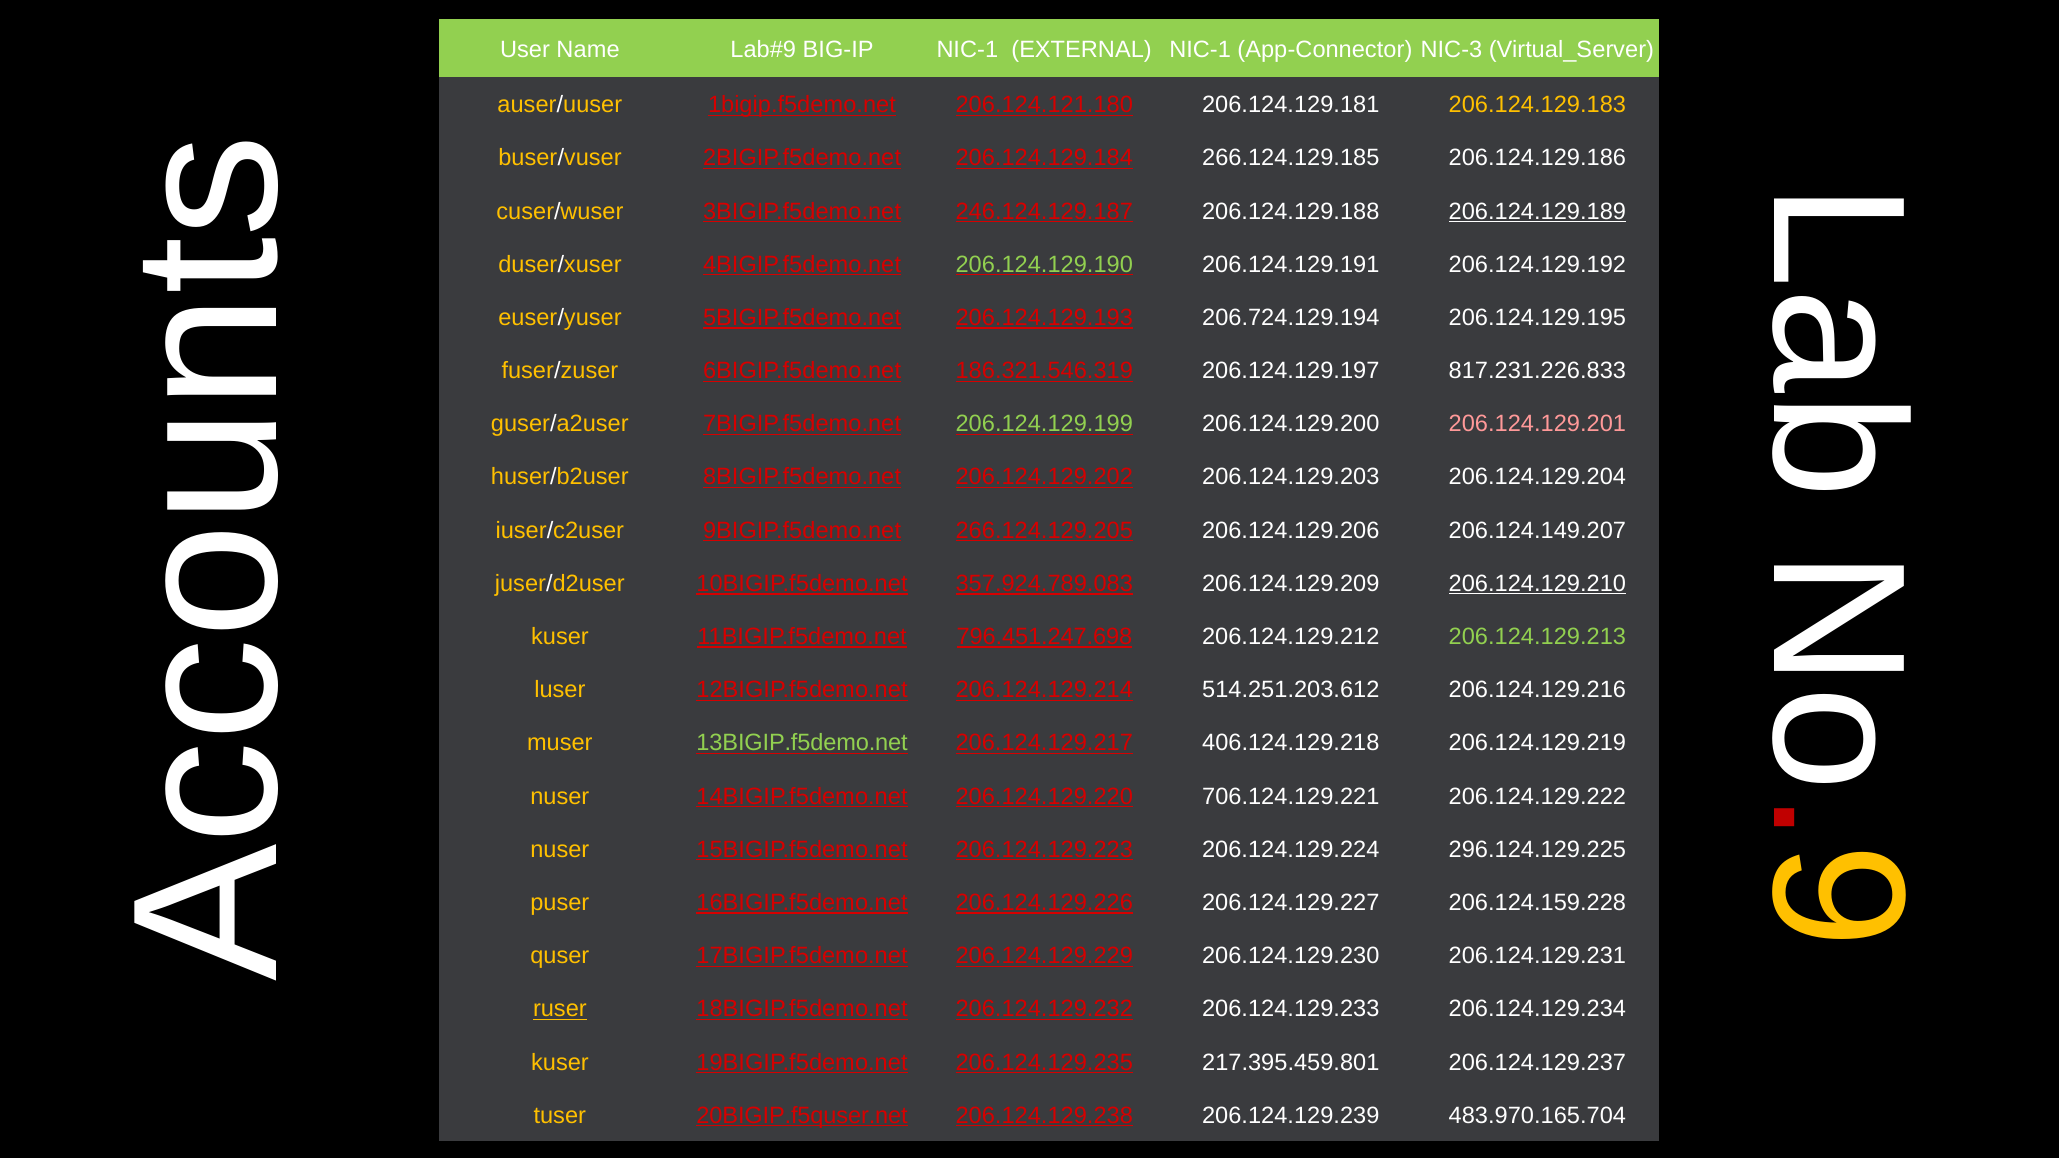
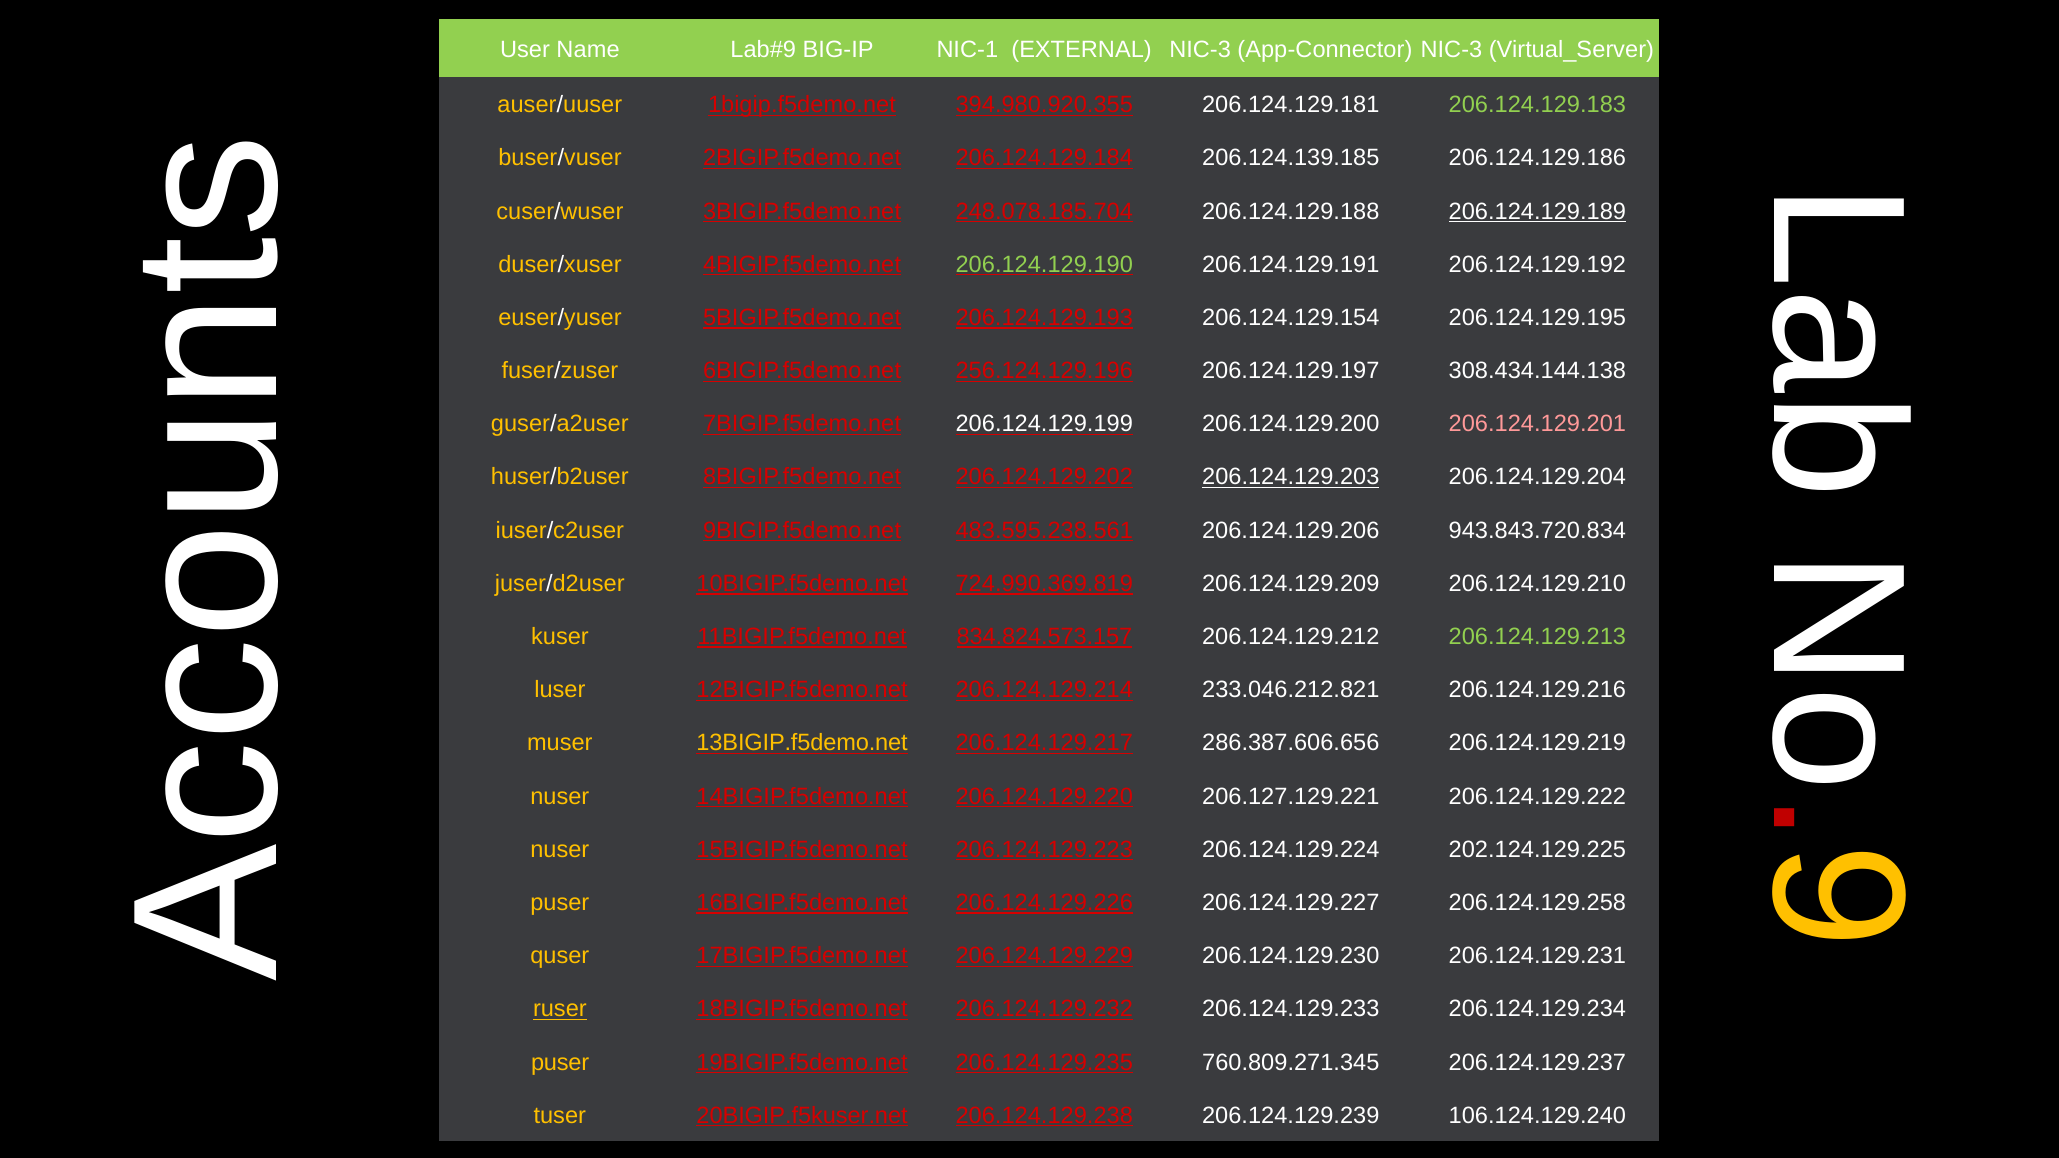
EXTERNAL NIC-1: NIC-1 -> NIC-3 (1200, 49)
206.124.121.180: 206.124.121.180 -> 394.980.920.355 (1044, 105)
206.124.129.183 colour: yellow -> light green (1537, 105)
266.124.129.185: 266.124.129.185 -> 206.124.139.185 (1291, 158)
246.124.129.187: 246.124.129.187 -> 248.078.185.704 (1044, 211)
206.724.129.194: 206.724.129.194 -> 206.124.129.154 (1291, 318)
186.321.546.319: 186.321.546.319 -> 256.124.129.196 (1044, 371)
817.231.226.833: 817.231.226.833 -> 308.434.144.138 (1537, 371)
206.124.129.199 colour: light green -> white (1044, 424)
206.124.129.203 underline: none -> present (1291, 477)
266.124.129.205: 266.124.129.205 -> 483.595.238.561 (1044, 530)
206.124.149.207: 206.124.149.207 -> 943.843.720.834 (1537, 530)
357.924.789.083: 357.924.789.083 -> 724.990.369.819 (1044, 584)
206.124.129.210 underline: present -> none (1537, 584)
796.451.247.698: 796.451.247.698 -> 834.824.573.157 (1044, 637)
514.251.203.612: 514.251.203.612 -> 233.046.212.821 (1291, 690)
13BIGIP.f5demo.net colour: light green -> yellow (802, 743)
406.124.129.218: 406.124.129.218 -> 286.387.606.656 (1291, 743)
706.124.129.221: 706.124.129.221 -> 206.127.129.221 (1291, 796)
296.124.129.225: 296.124.129.225 -> 202.124.129.225 (1537, 850)
206.124.159.228: 206.124.159.228 -> 206.124.129.258 (1537, 903)
kuser: kuser -> puser (560, 1062)
217.395.459.801: 217.395.459.801 -> 760.809.271.345 (1291, 1062)
20BIGIP.f5quser.net: 20BIGIP.f5quser.net -> 20BIGIP.f5kuser.net (802, 1116)
483.970.165.704: 483.970.165.704 -> 106.124.129.240 (1537, 1116)
